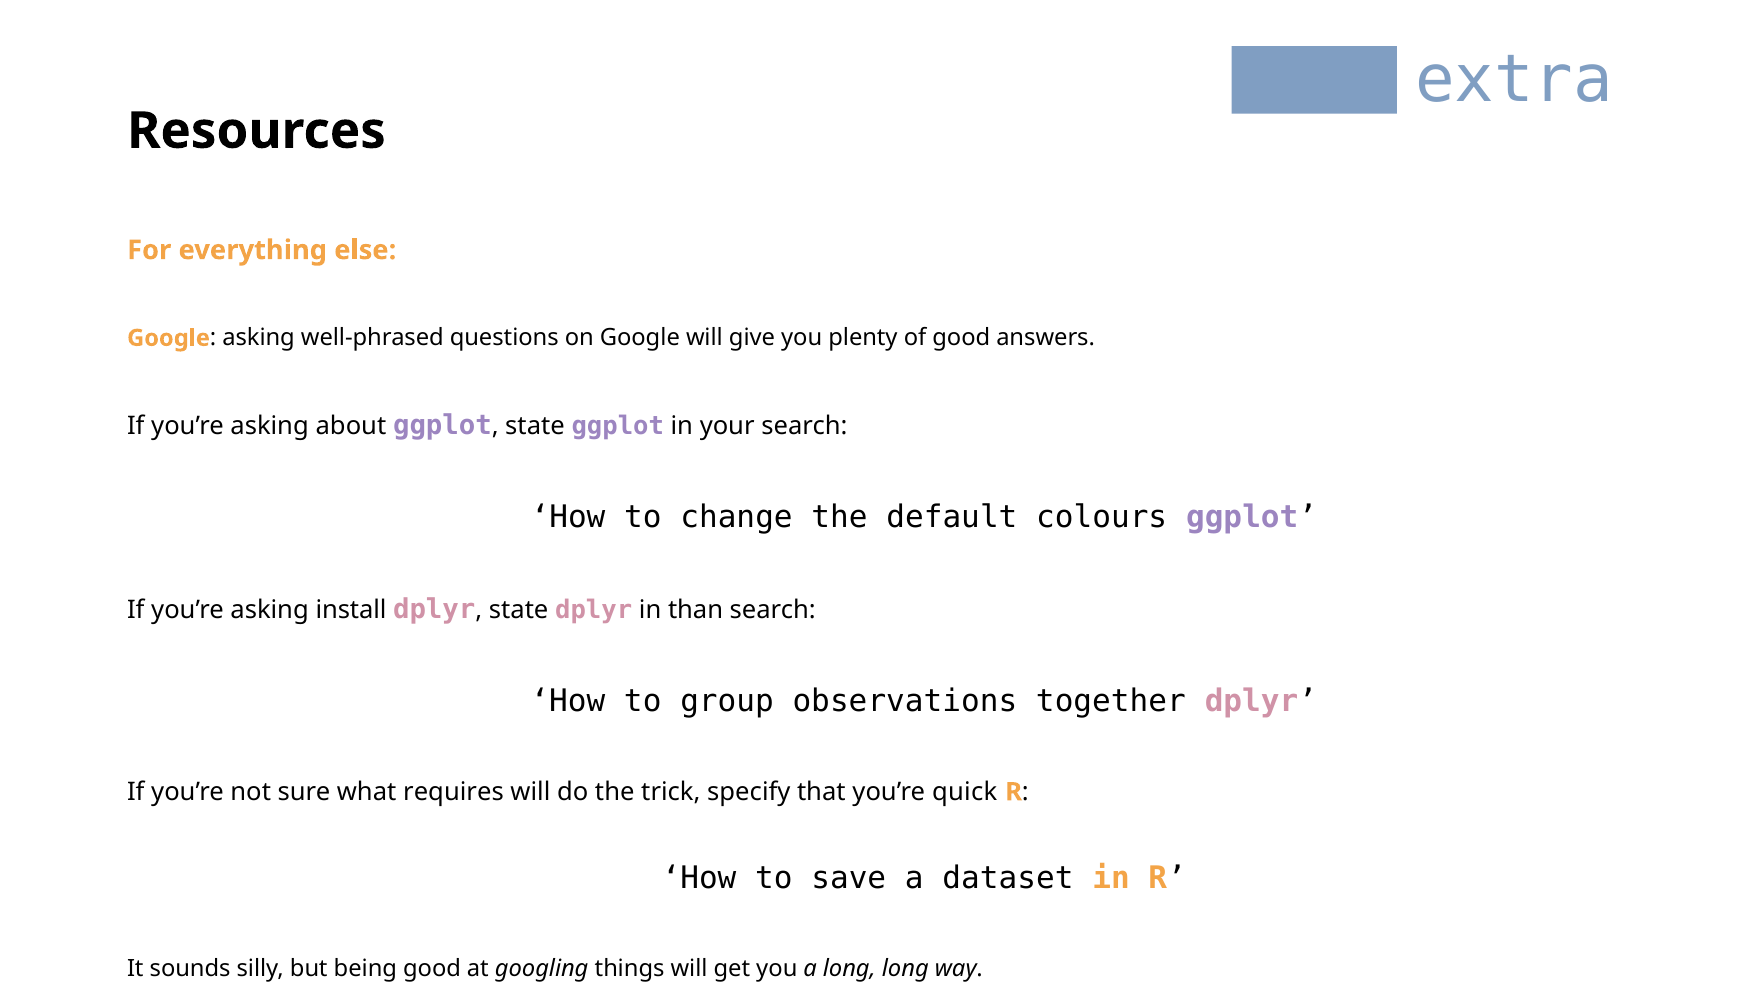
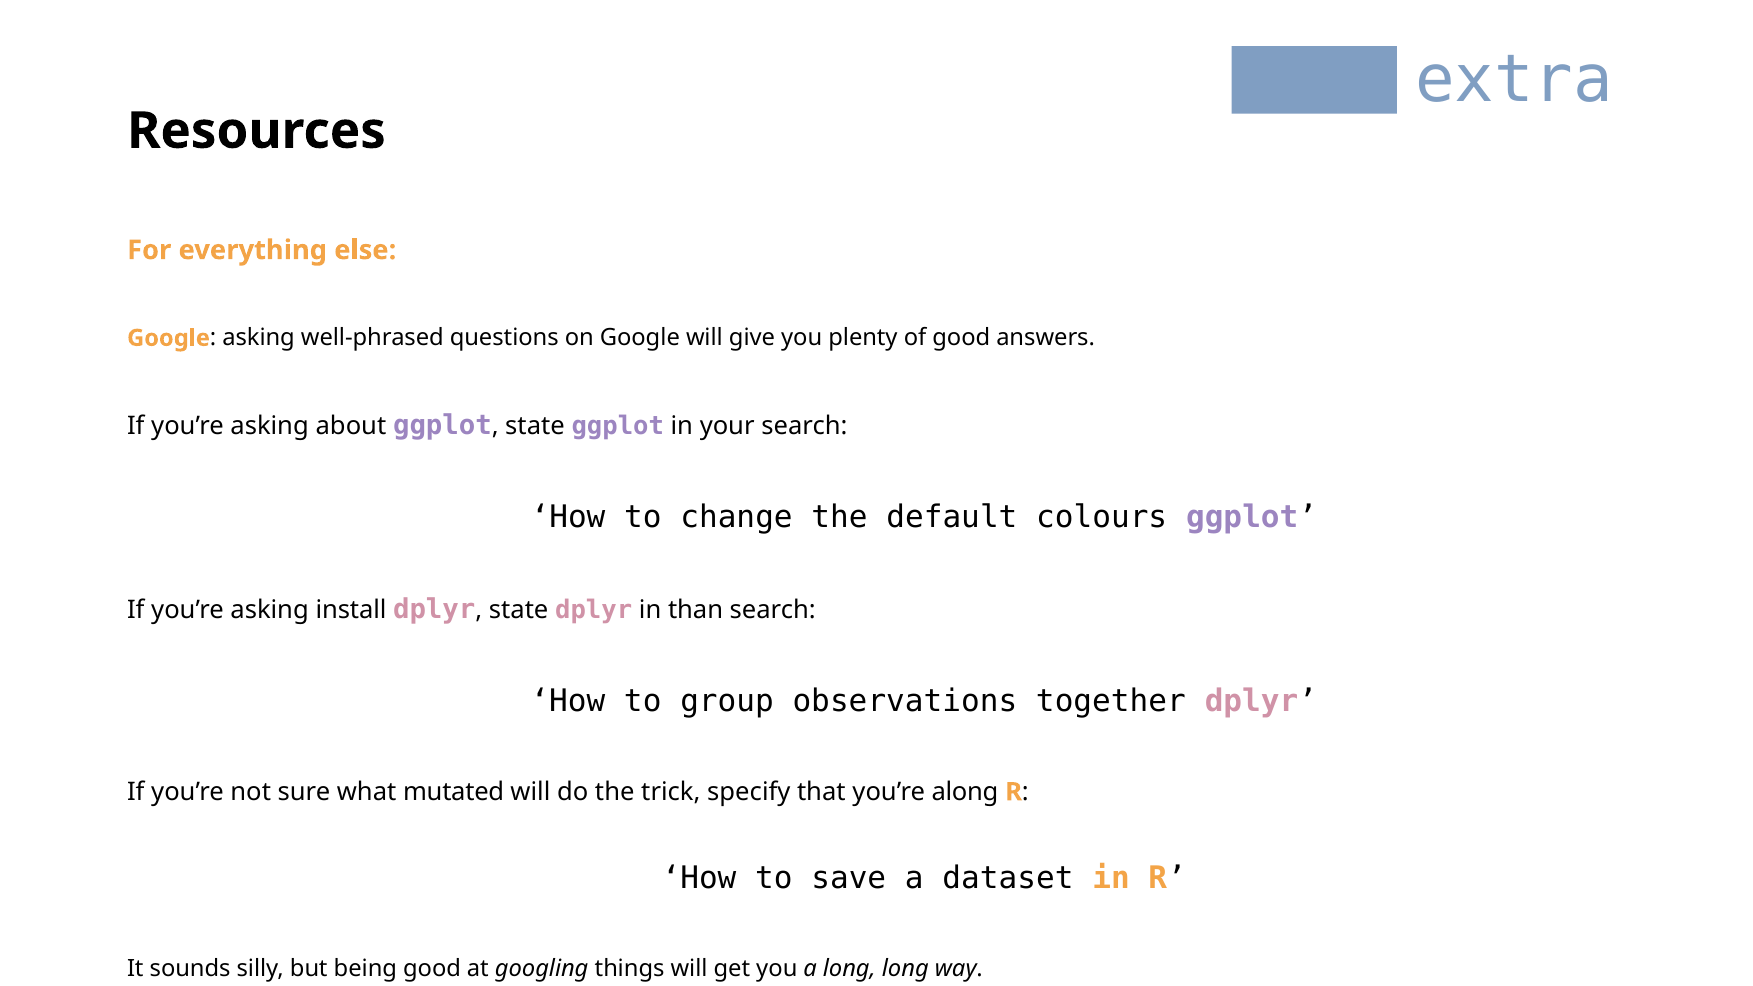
requires: requires -> mutated (454, 792)
quick: quick -> along (965, 792)
